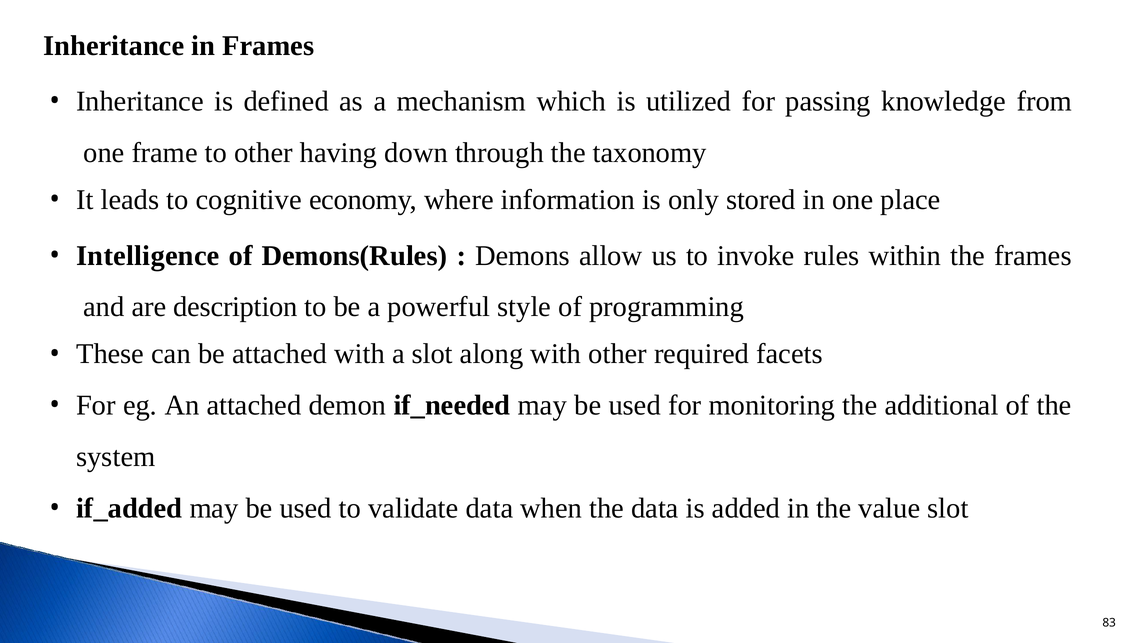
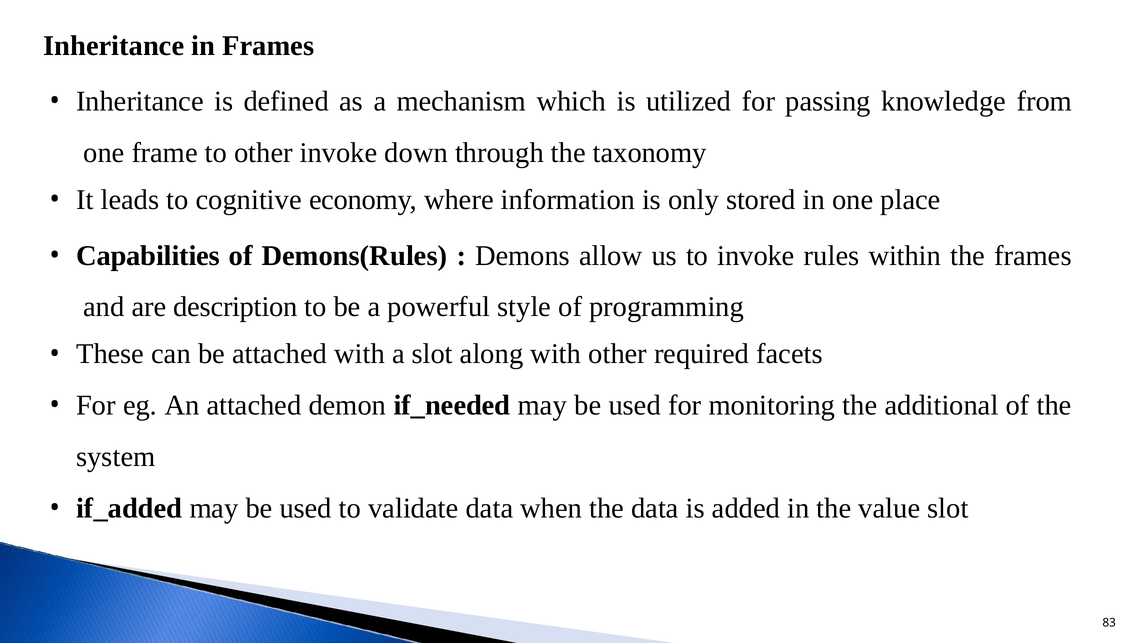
other having: having -> invoke (339, 153)
Intelligence: Intelligence -> Capabilities (148, 255)
